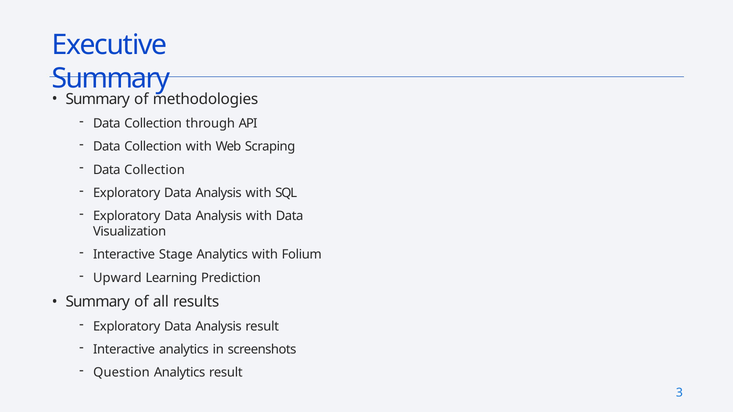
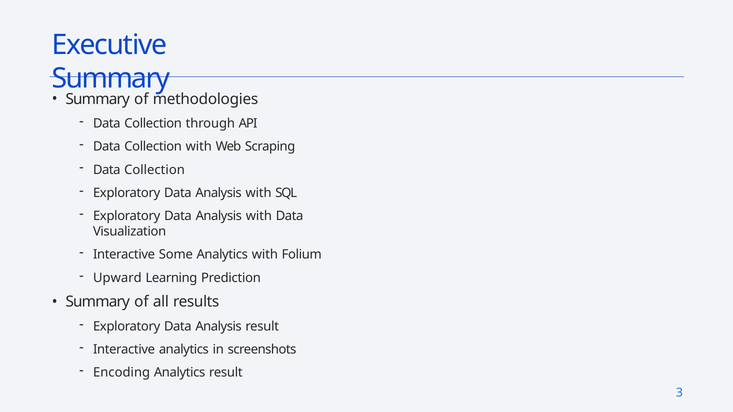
Stage: Stage -> Some (176, 255)
Question: Question -> Encoding (122, 373)
